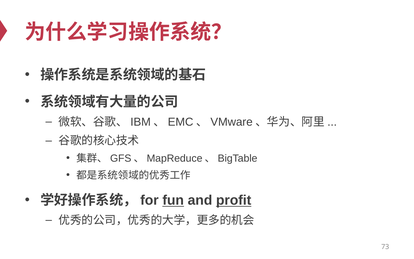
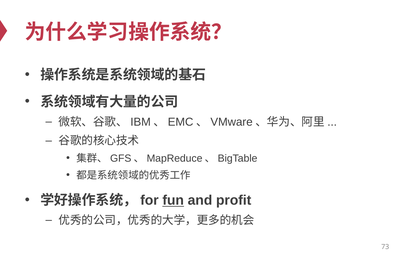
profit underline: present -> none (234, 200)
